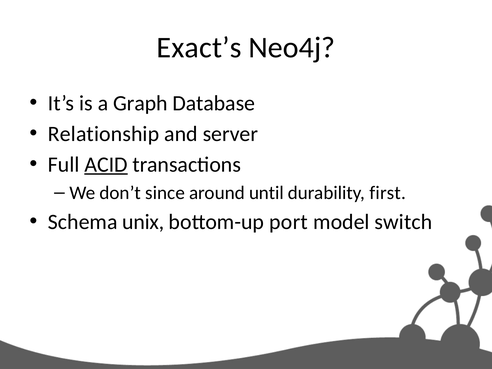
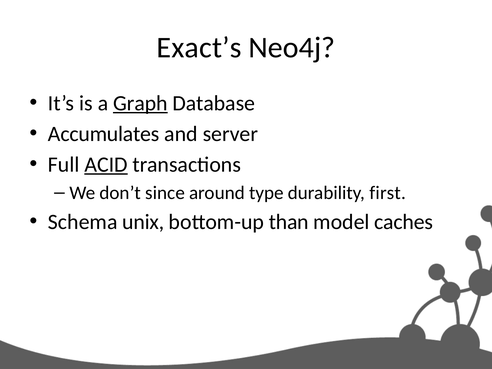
Graph underline: none -> present (140, 103)
Relationship: Relationship -> Accumulates (104, 134)
until: until -> type (266, 193)
port: port -> than (289, 222)
switch: switch -> caches (404, 222)
